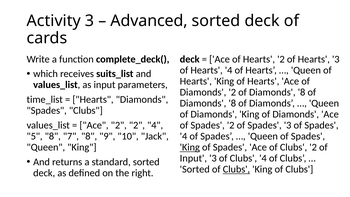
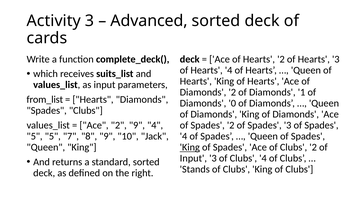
2 of Diamonds 8: 8 -> 1 (302, 92)
time_list: time_list -> from_list (45, 99)
8: 8 -> 0 (232, 103)
2 2: 2 -> 9 (137, 125)
5 8: 8 -> 5 (53, 136)
Sorted: Sorted -> Stands (195, 169)
Clubs underline: present -> none (236, 169)
